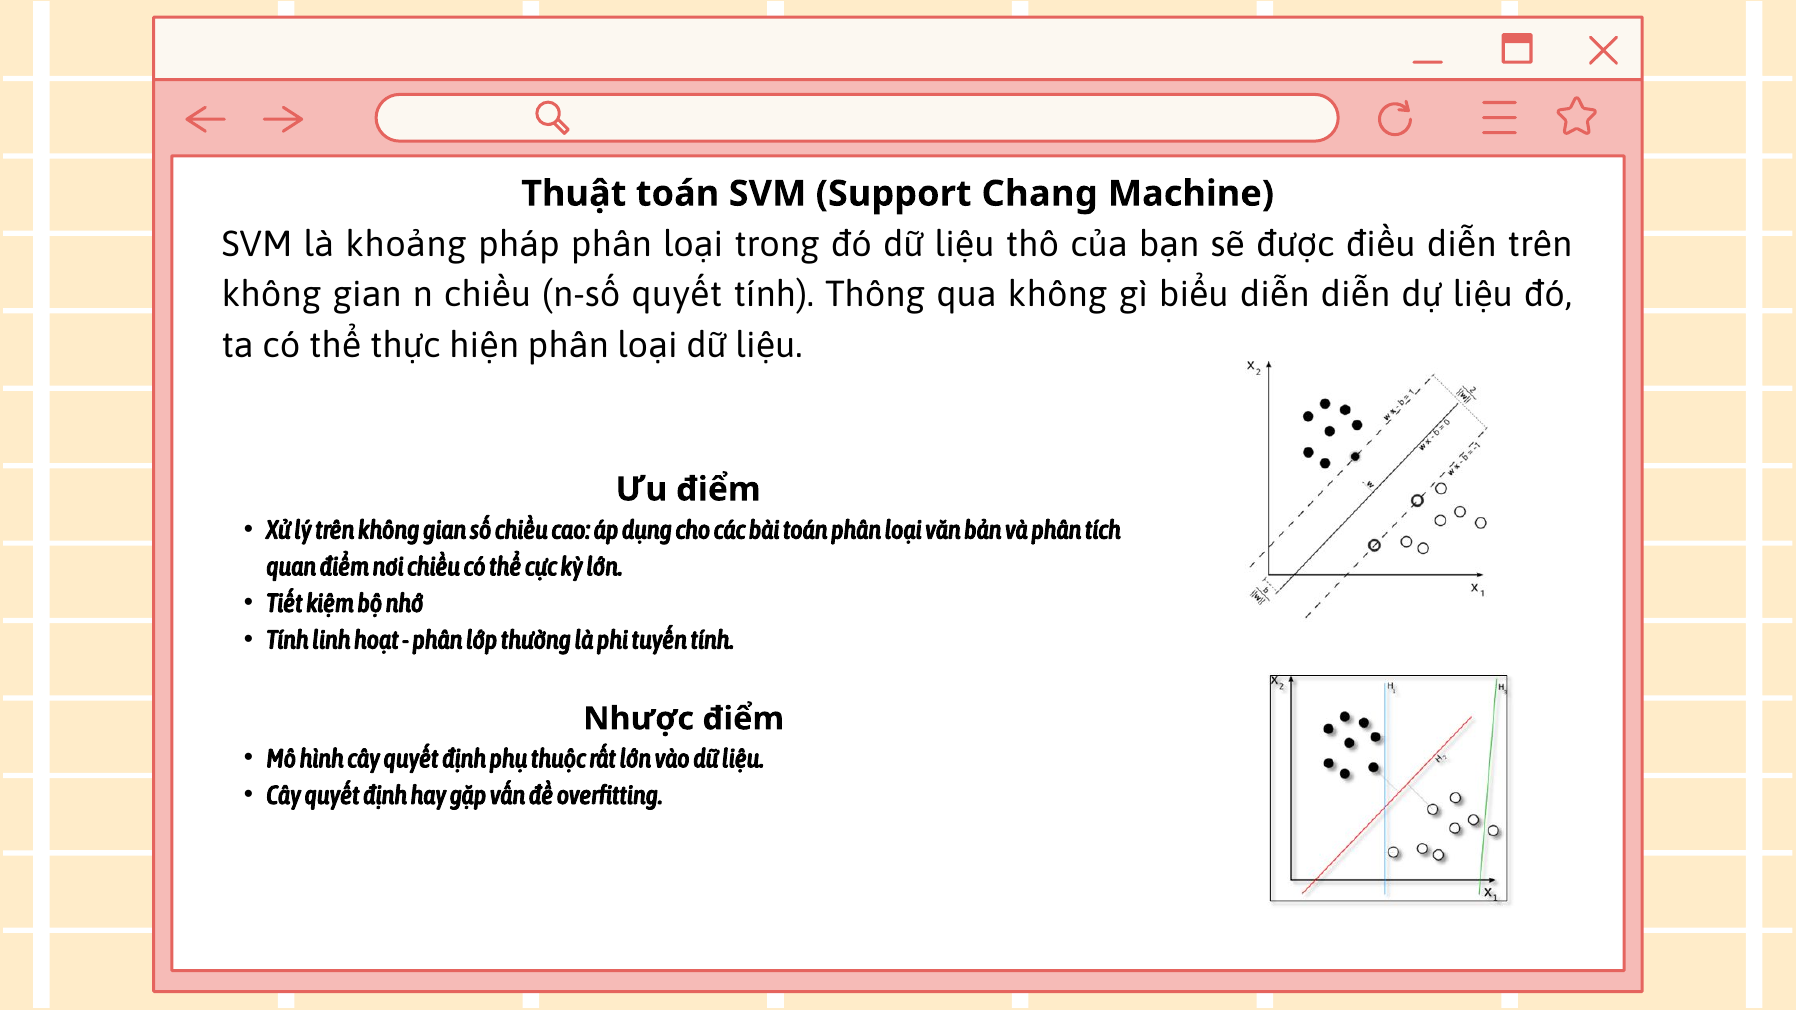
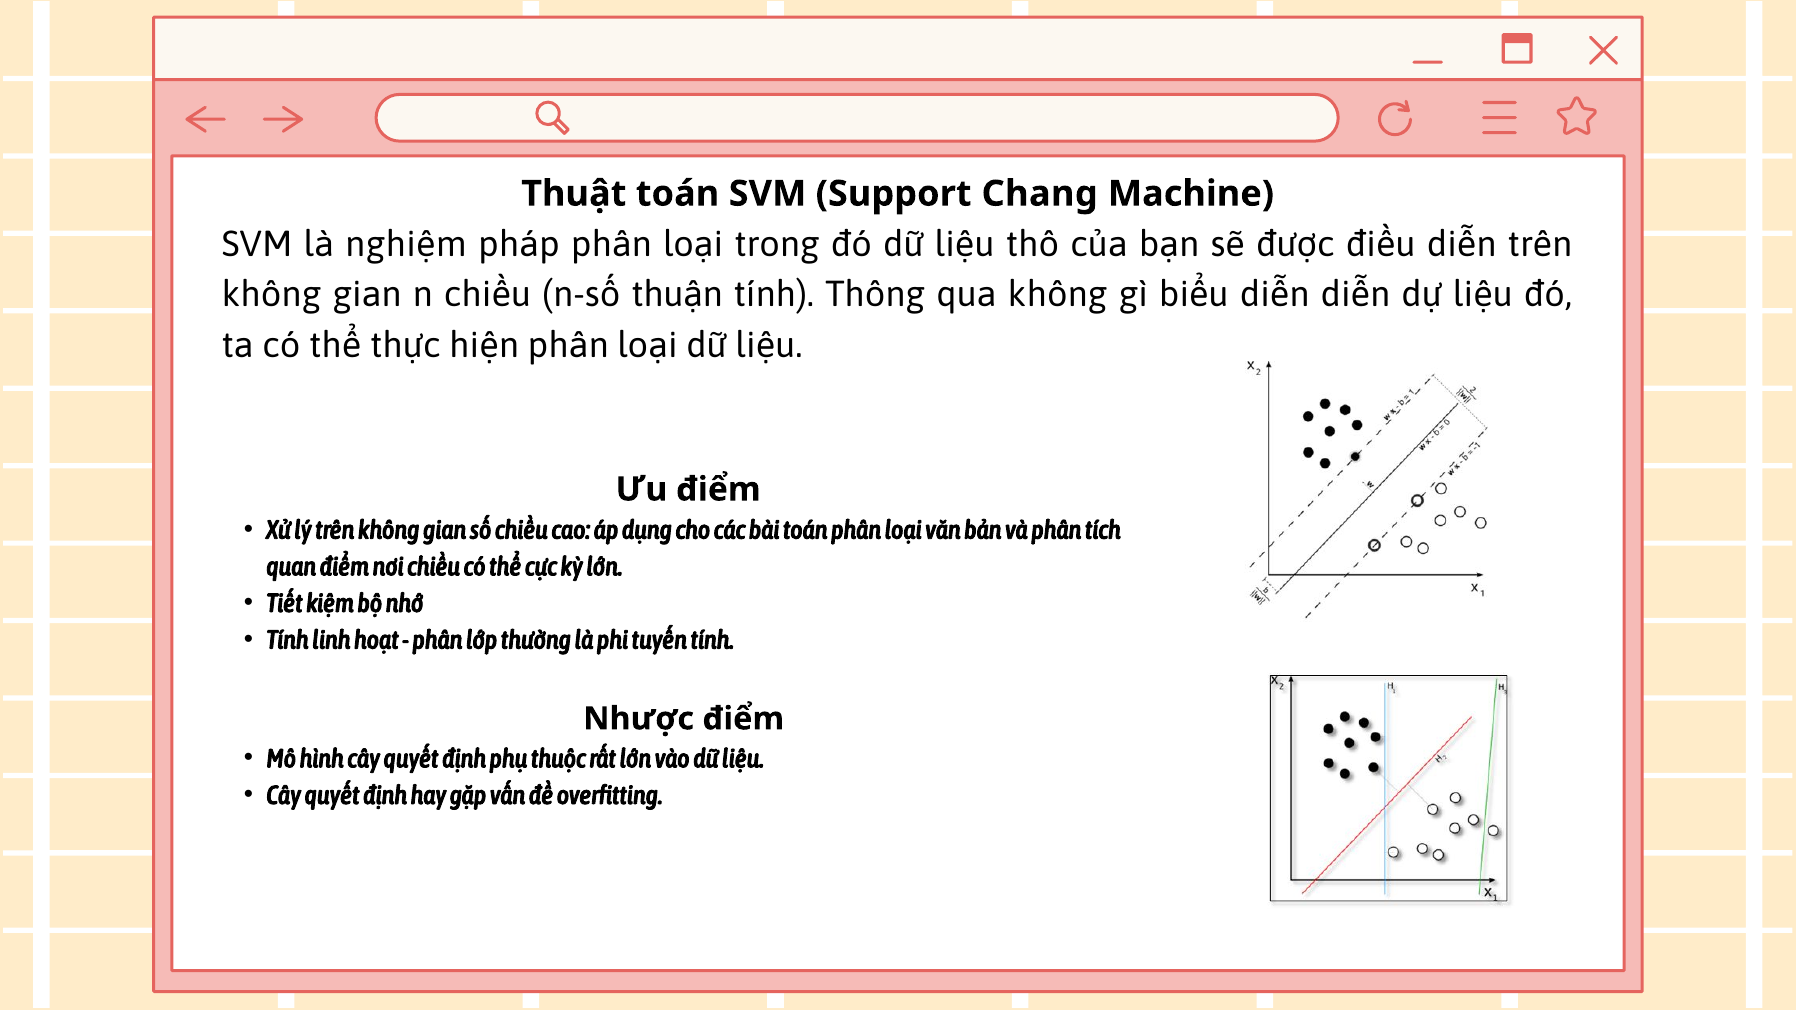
khoảng: khoảng -> nghiệm (406, 244)
n-số quyết: quyết -> thuận (677, 295)
